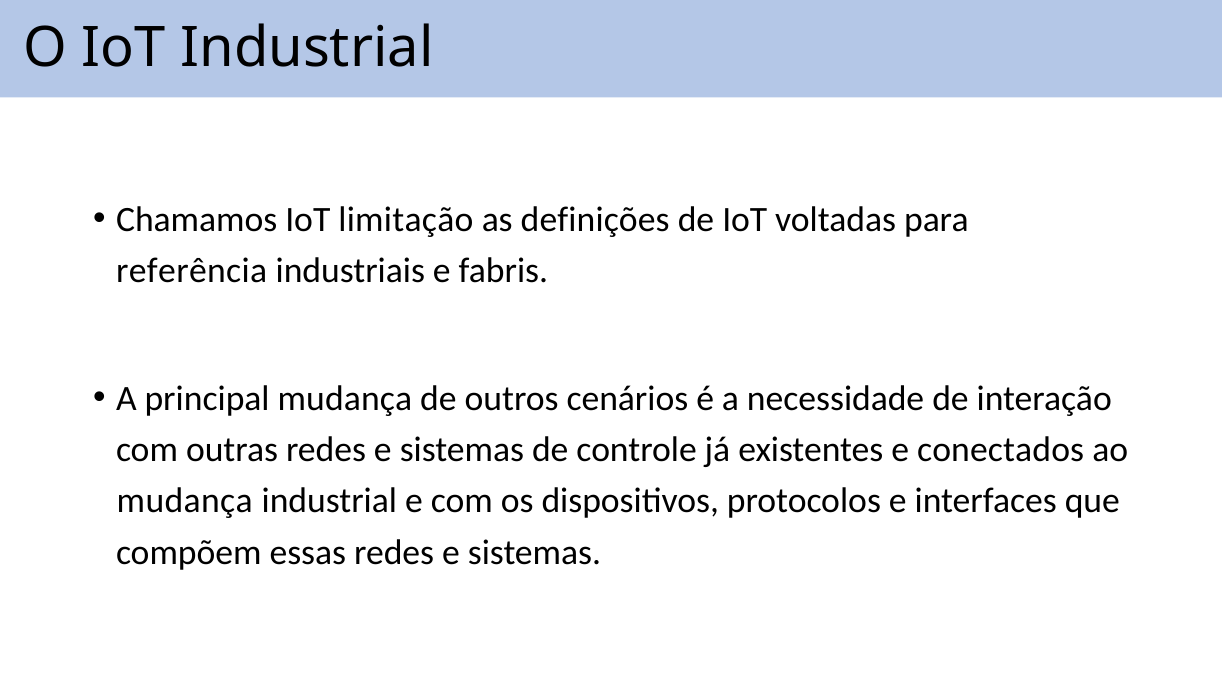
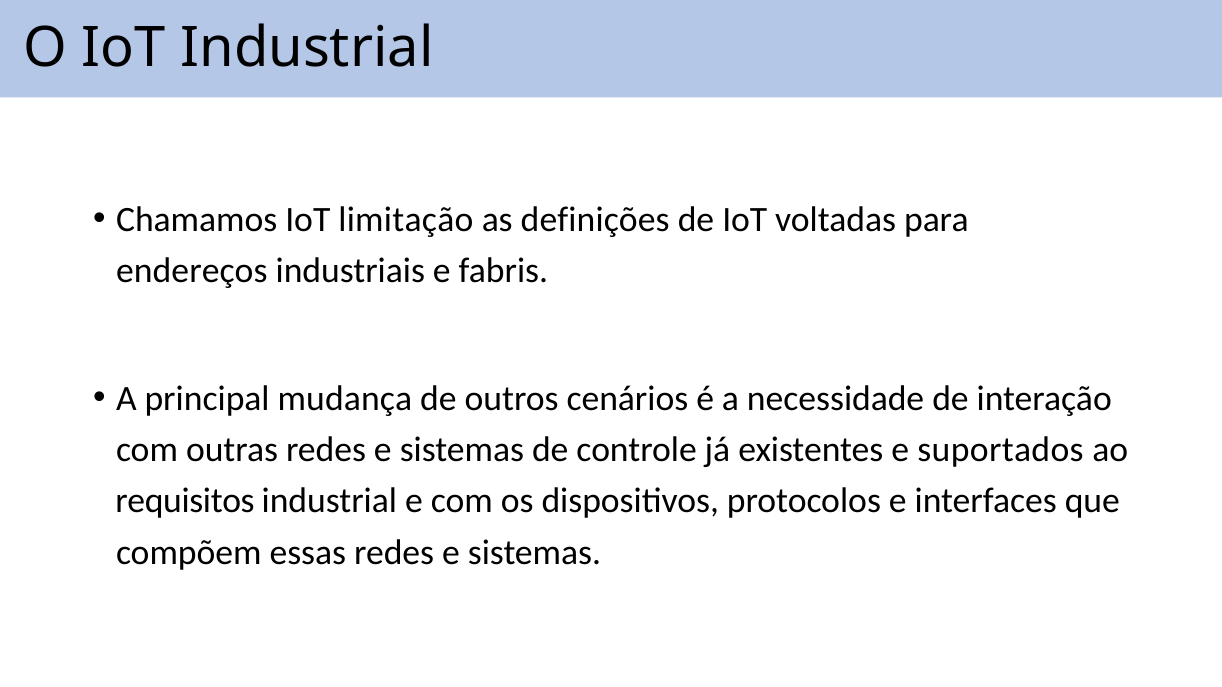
referência: referência -> endereços (192, 271)
conectados: conectados -> suportados (1001, 450)
mudança: mudança -> requisitos (185, 501)
